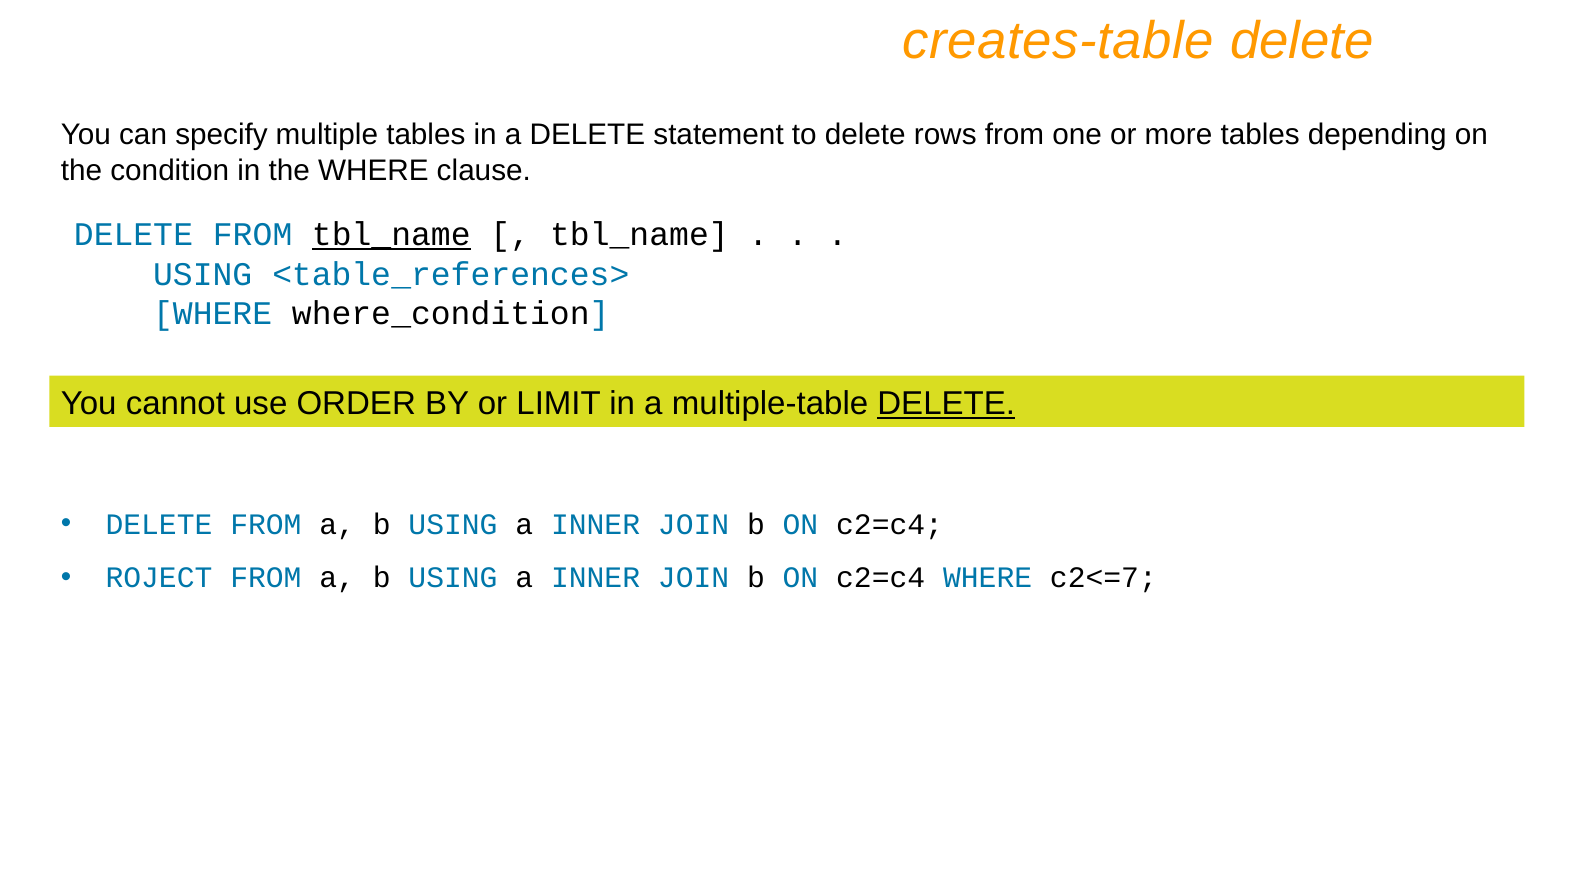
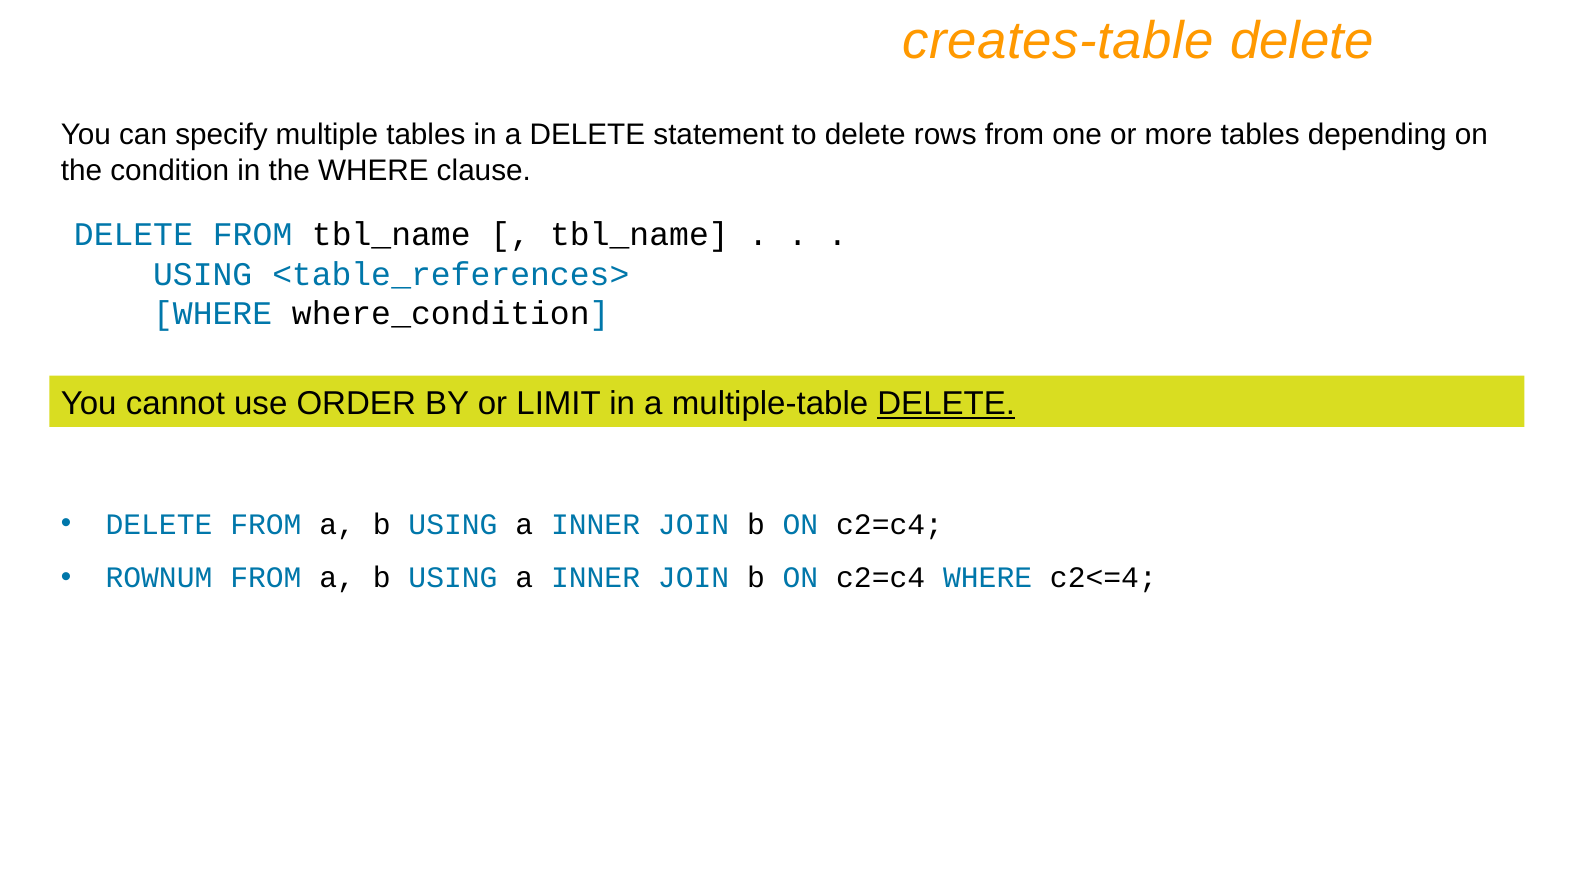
tbl_name underline: present -> none (391, 235)
ROJECT: ROJECT -> ROWNUM (159, 578)
c2<=7: c2<=7 -> c2<=4 (1103, 578)
